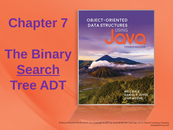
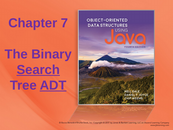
ADT underline: none -> present (53, 85)
